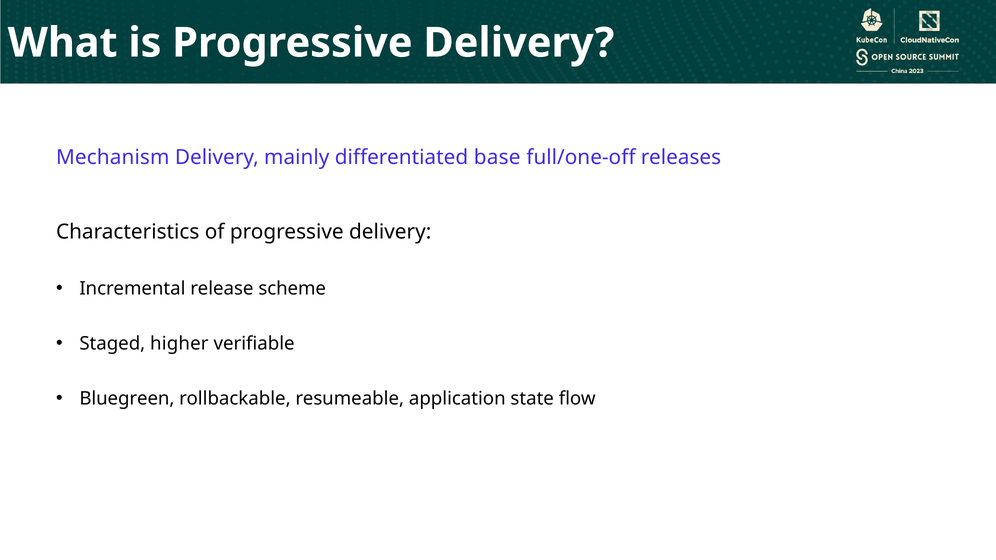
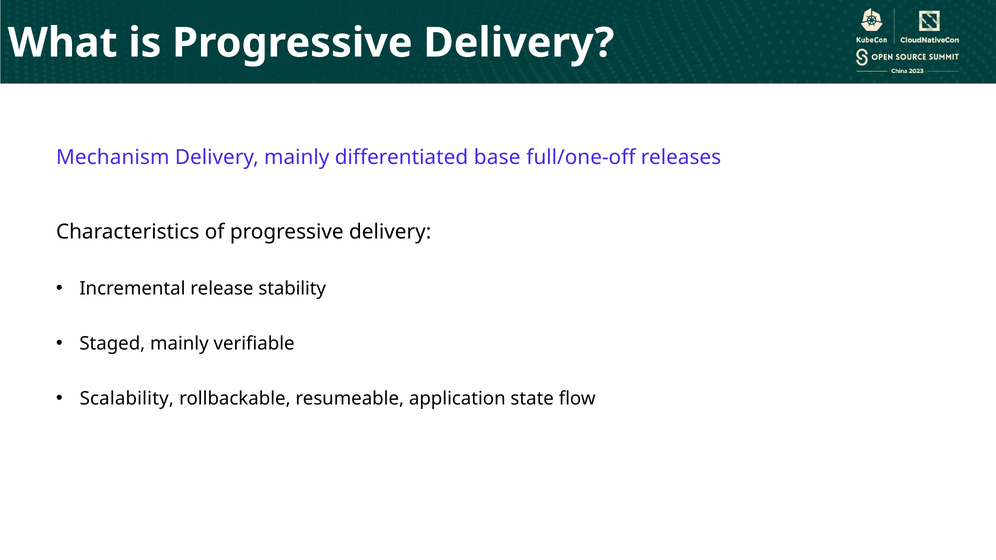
scheme: scheme -> stability (292, 289)
Staged higher: higher -> mainly (179, 344)
Bluegreen: Bluegreen -> Scalability (127, 399)
